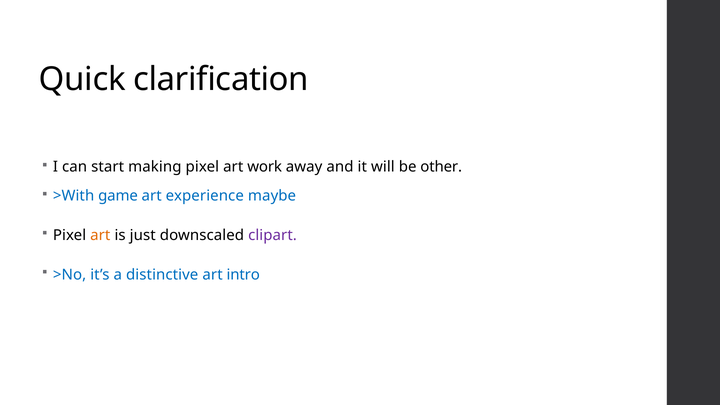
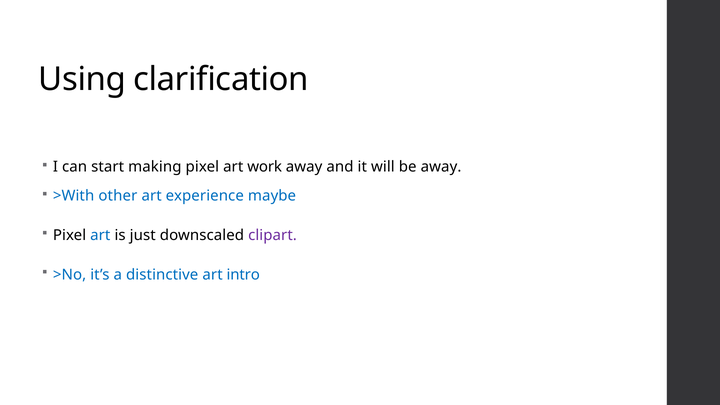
Quick: Quick -> Using (82, 79)
be other: other -> away (441, 167)
game: game -> other (118, 196)
art colour: orange -> blue (100, 236)
